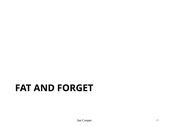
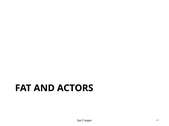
FORGET: FORGET -> ACTORS (75, 89)
